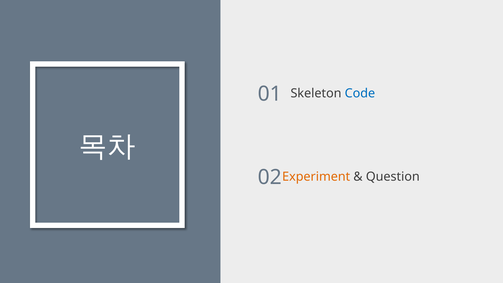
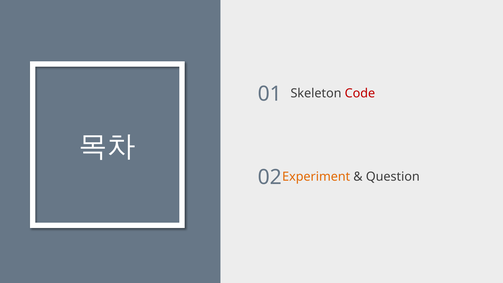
Code colour: blue -> red (360, 93)
